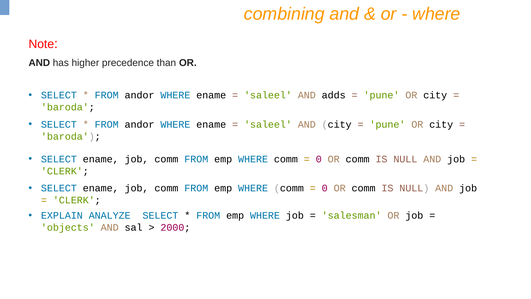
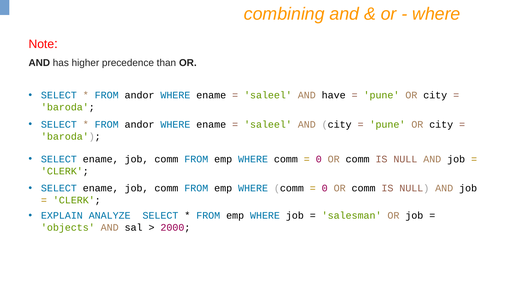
adds: adds -> have (334, 95)
